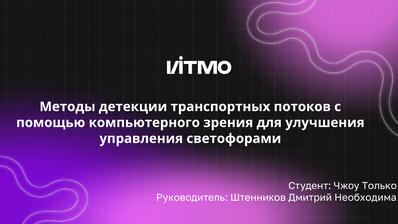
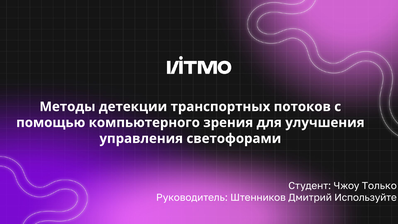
Необходима: Необходима -> Используйте (366, 198)
